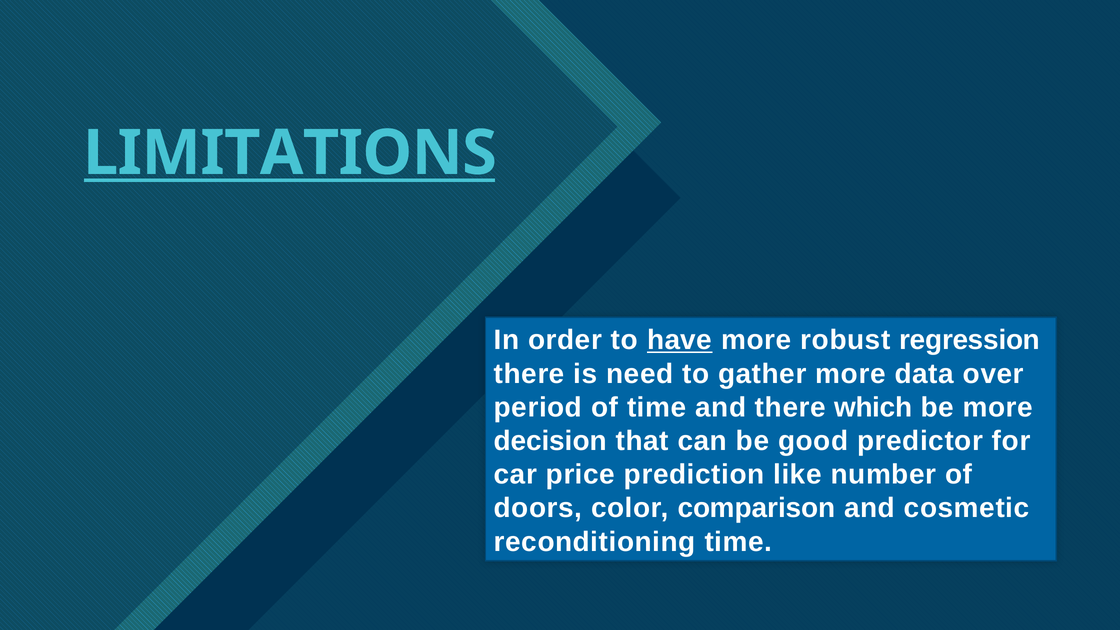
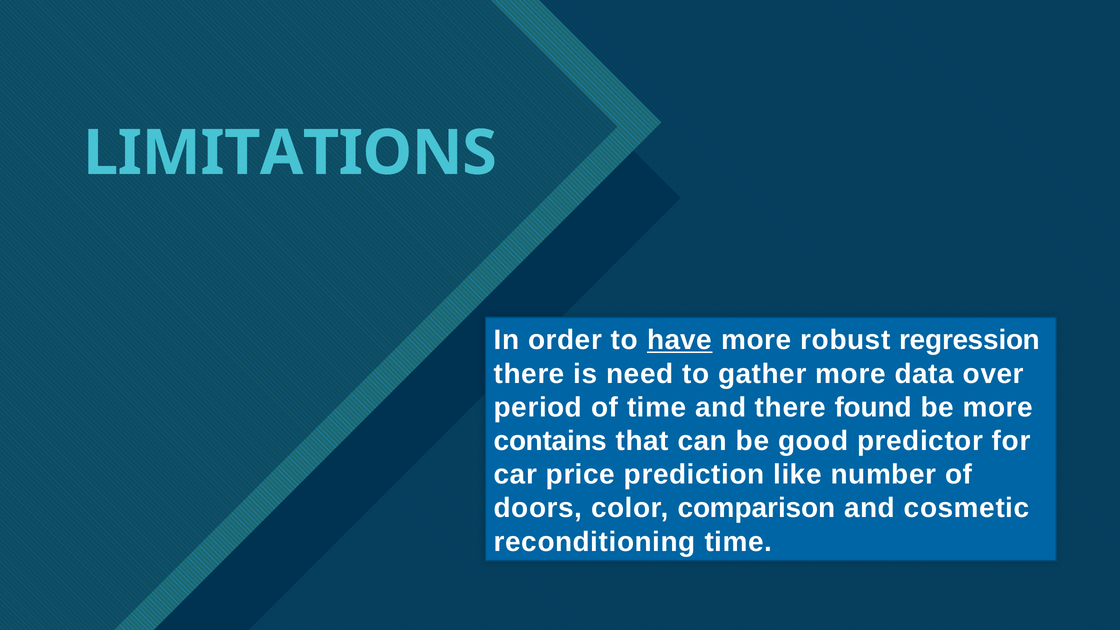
LIMITATIONS underline: present -> none (290, 153)
which: which -> found (873, 407)
decision: decision -> contains (550, 441)
